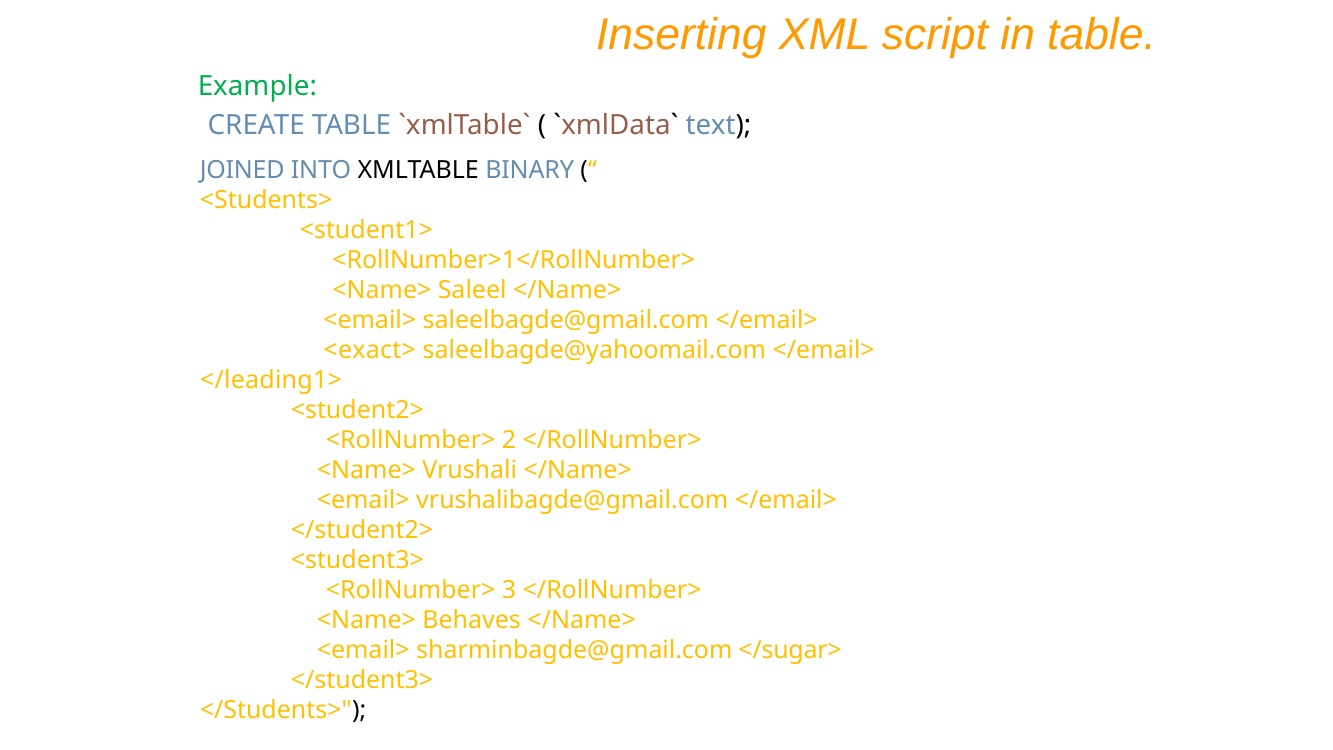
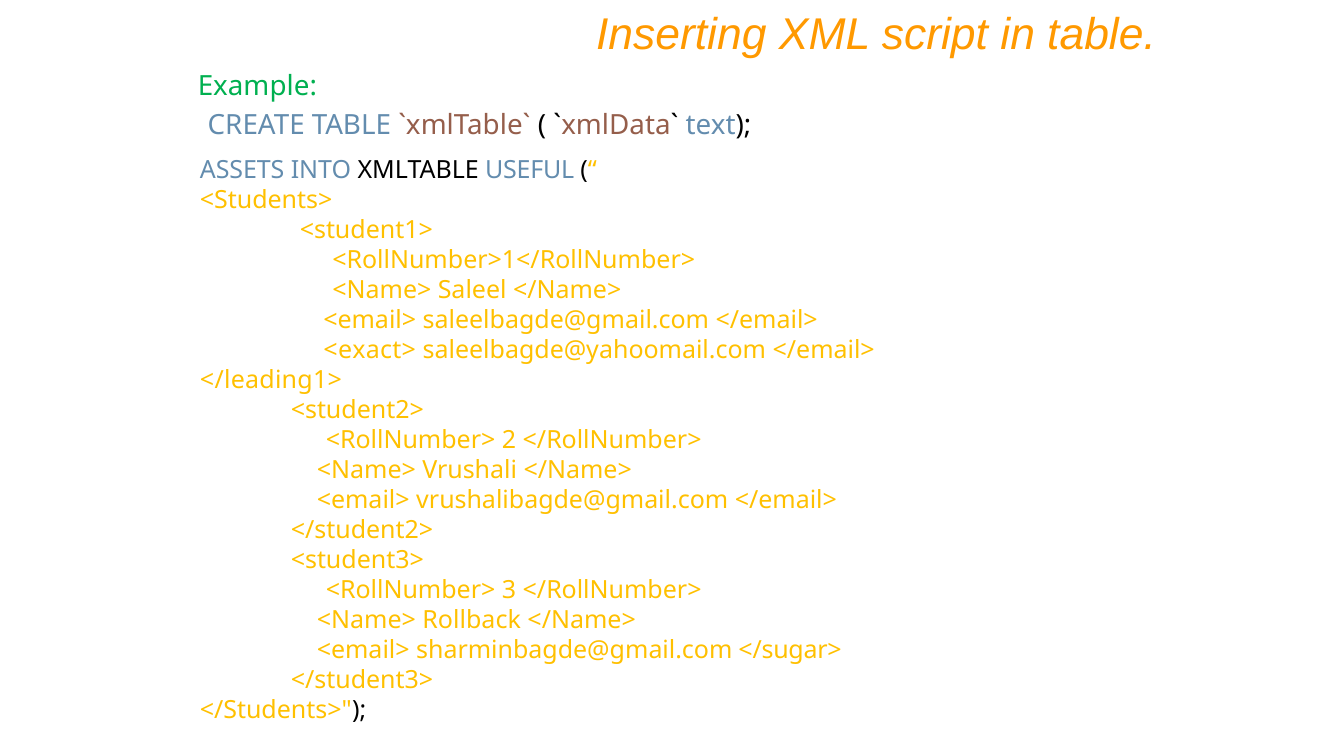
JOINED: JOINED -> ASSETS (242, 170)
BINARY: BINARY -> USEFUL (530, 170)
Behaves: Behaves -> Rollback (472, 620)
